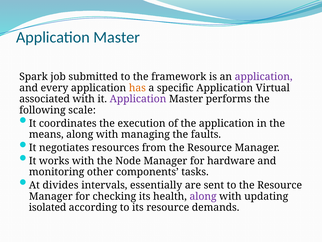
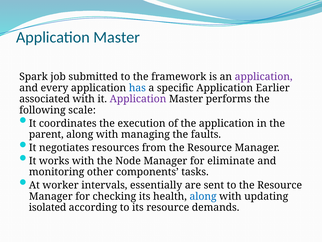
has colour: orange -> blue (137, 88)
Virtual: Virtual -> Earlier (273, 88)
means: means -> parent (46, 134)
hardware: hardware -> eliminate (231, 161)
divides: divides -> worker (61, 185)
along colour: purple -> blue (203, 196)
